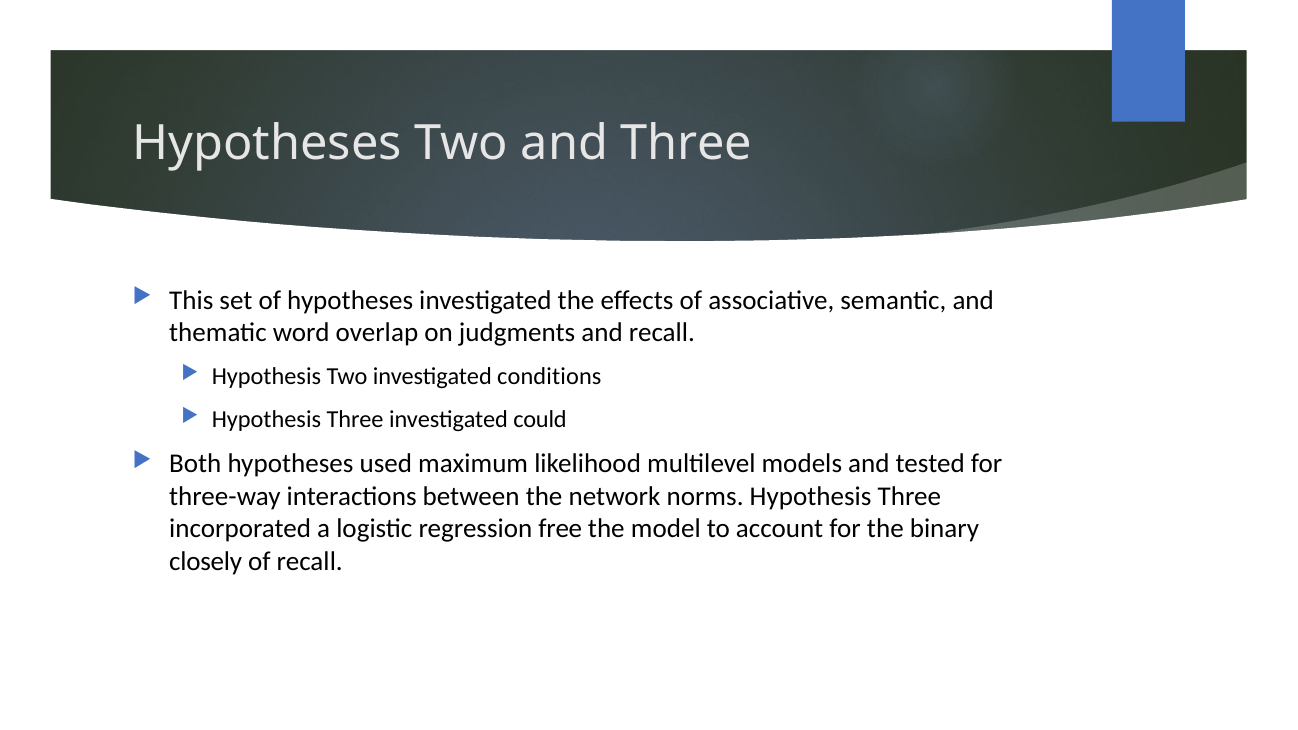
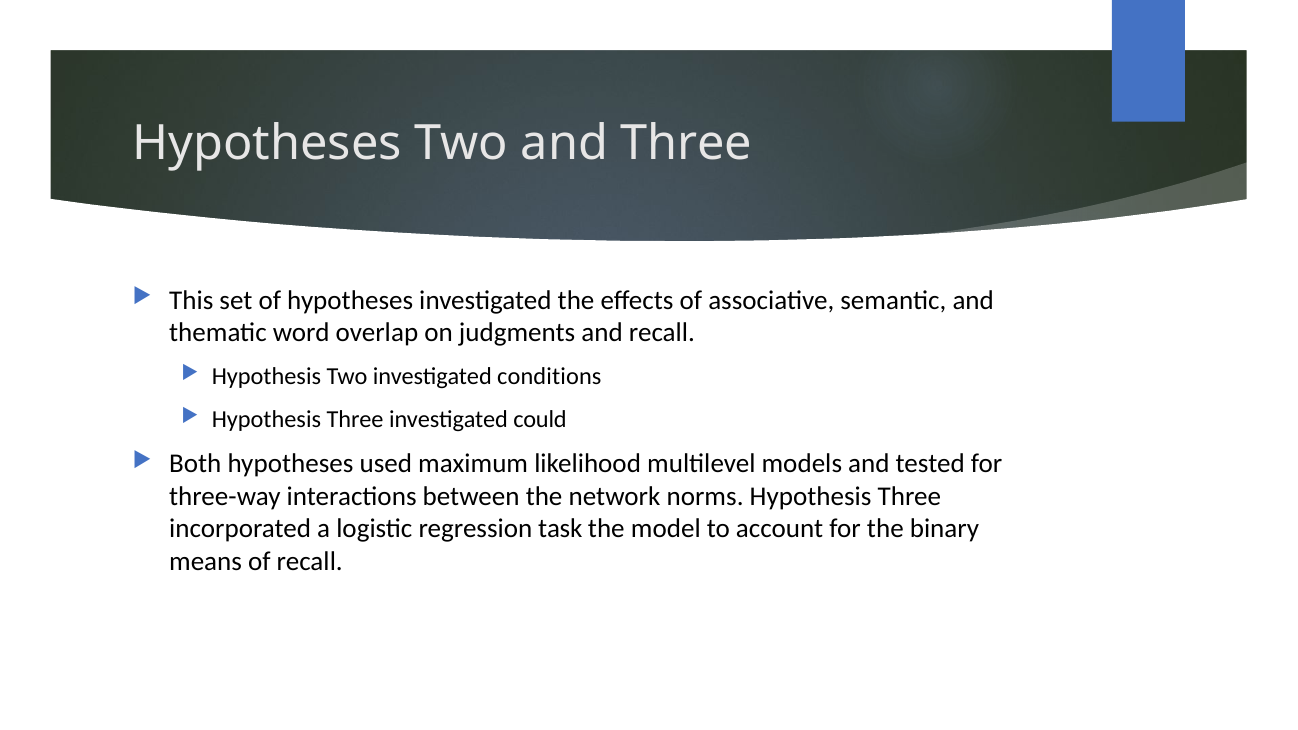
free: free -> task (560, 529)
closely: closely -> means (206, 561)
